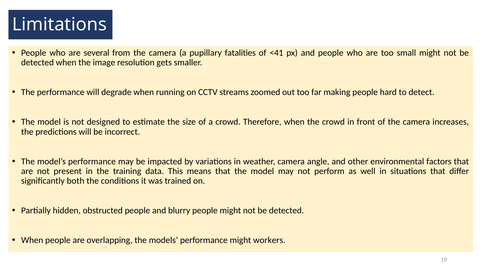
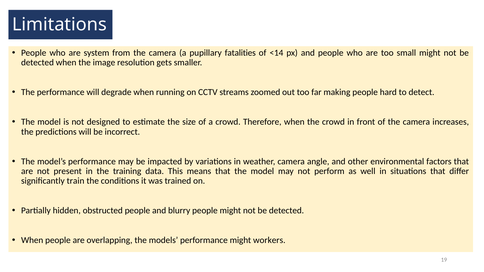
several: several -> system (96, 53)
<41: <41 -> <14 (276, 53)
both: both -> train (76, 181)
